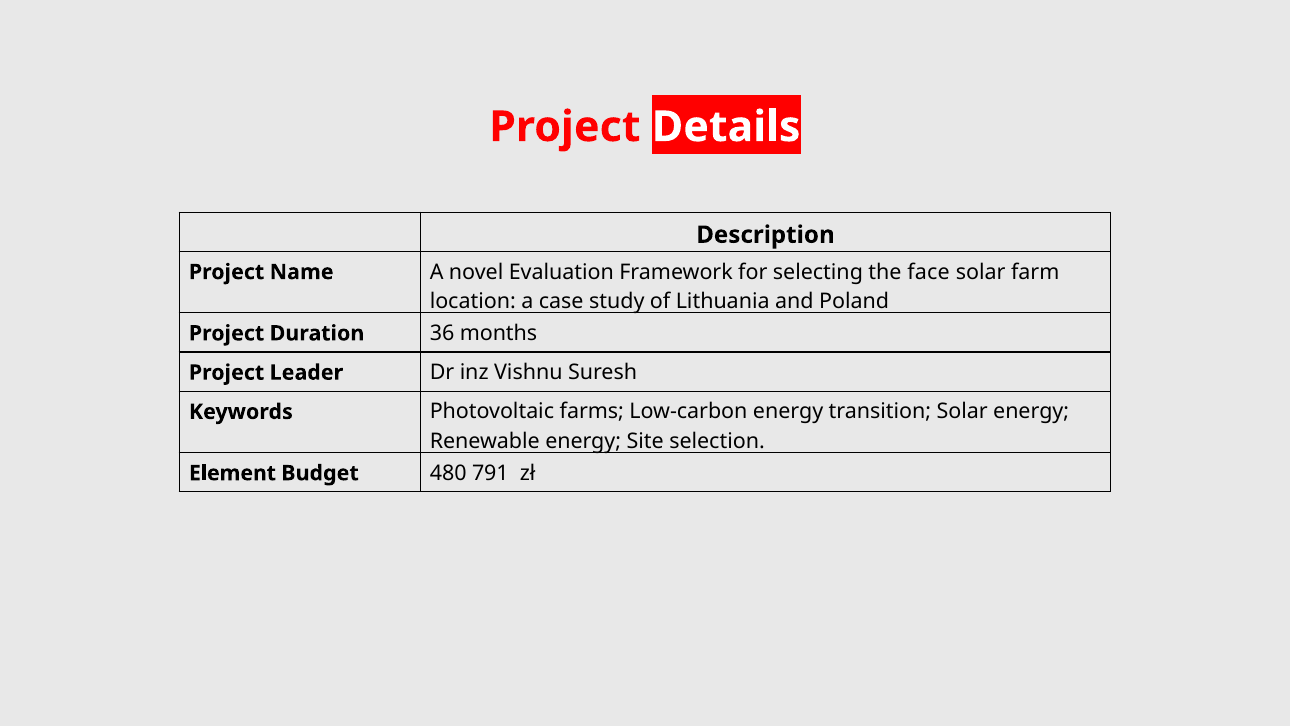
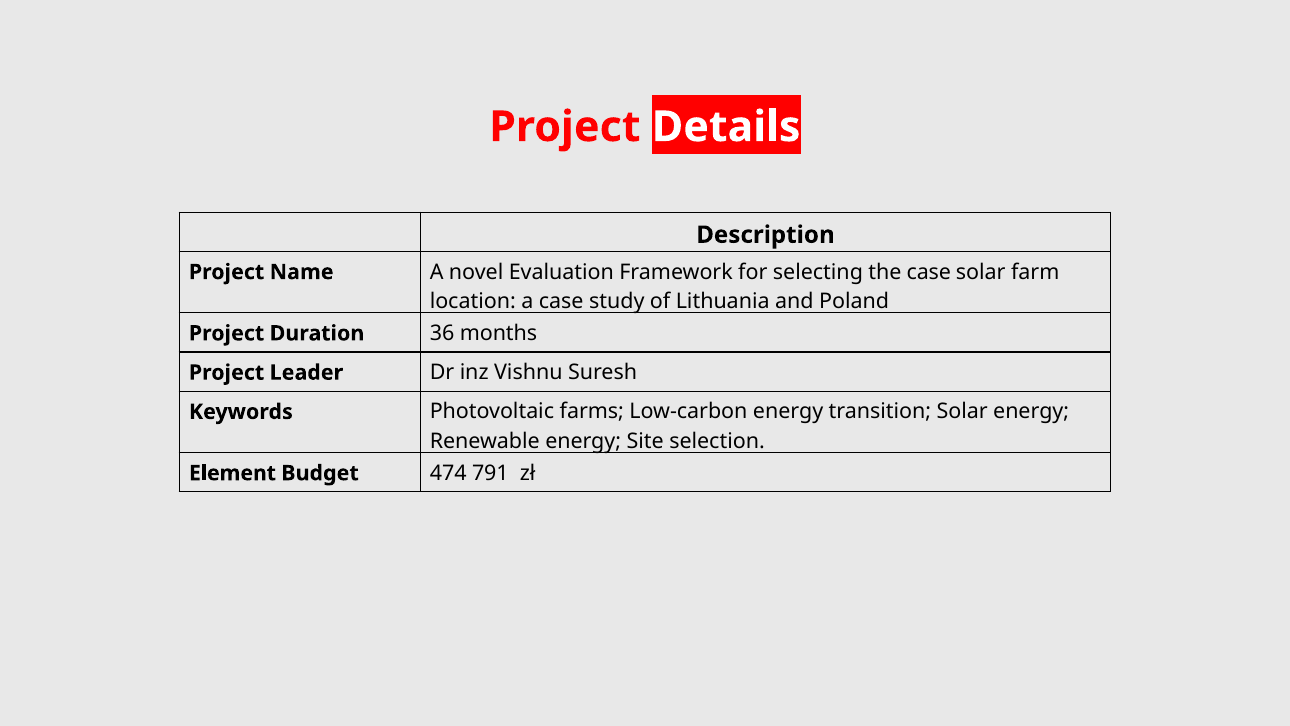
the face: face -> case (929, 272)
480: 480 -> 474 (448, 473)
